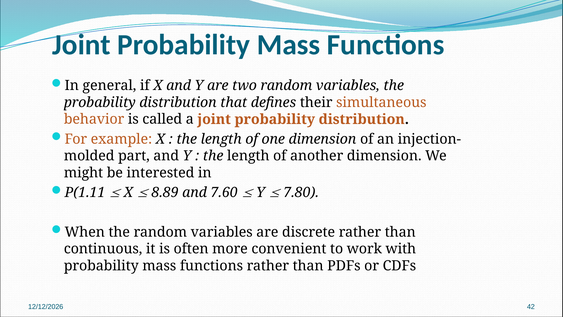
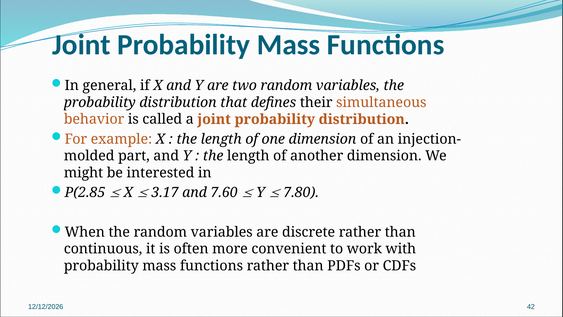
P(1.11: P(1.11 -> P(2.85 (85, 192)
8.89: 8.89 -> 3.17 (165, 192)
